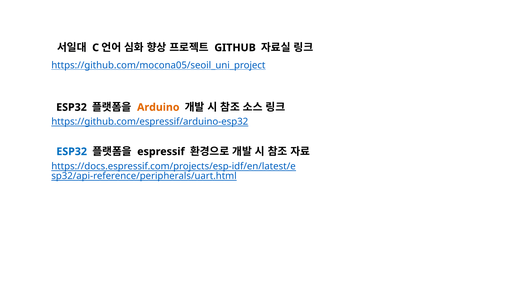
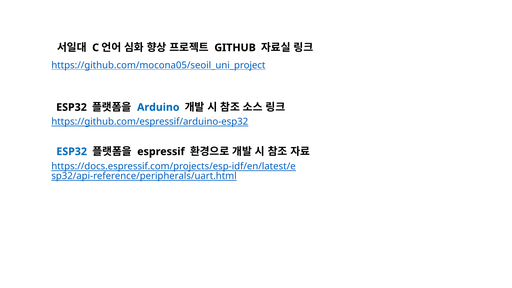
Arduino colour: orange -> blue (158, 107)
